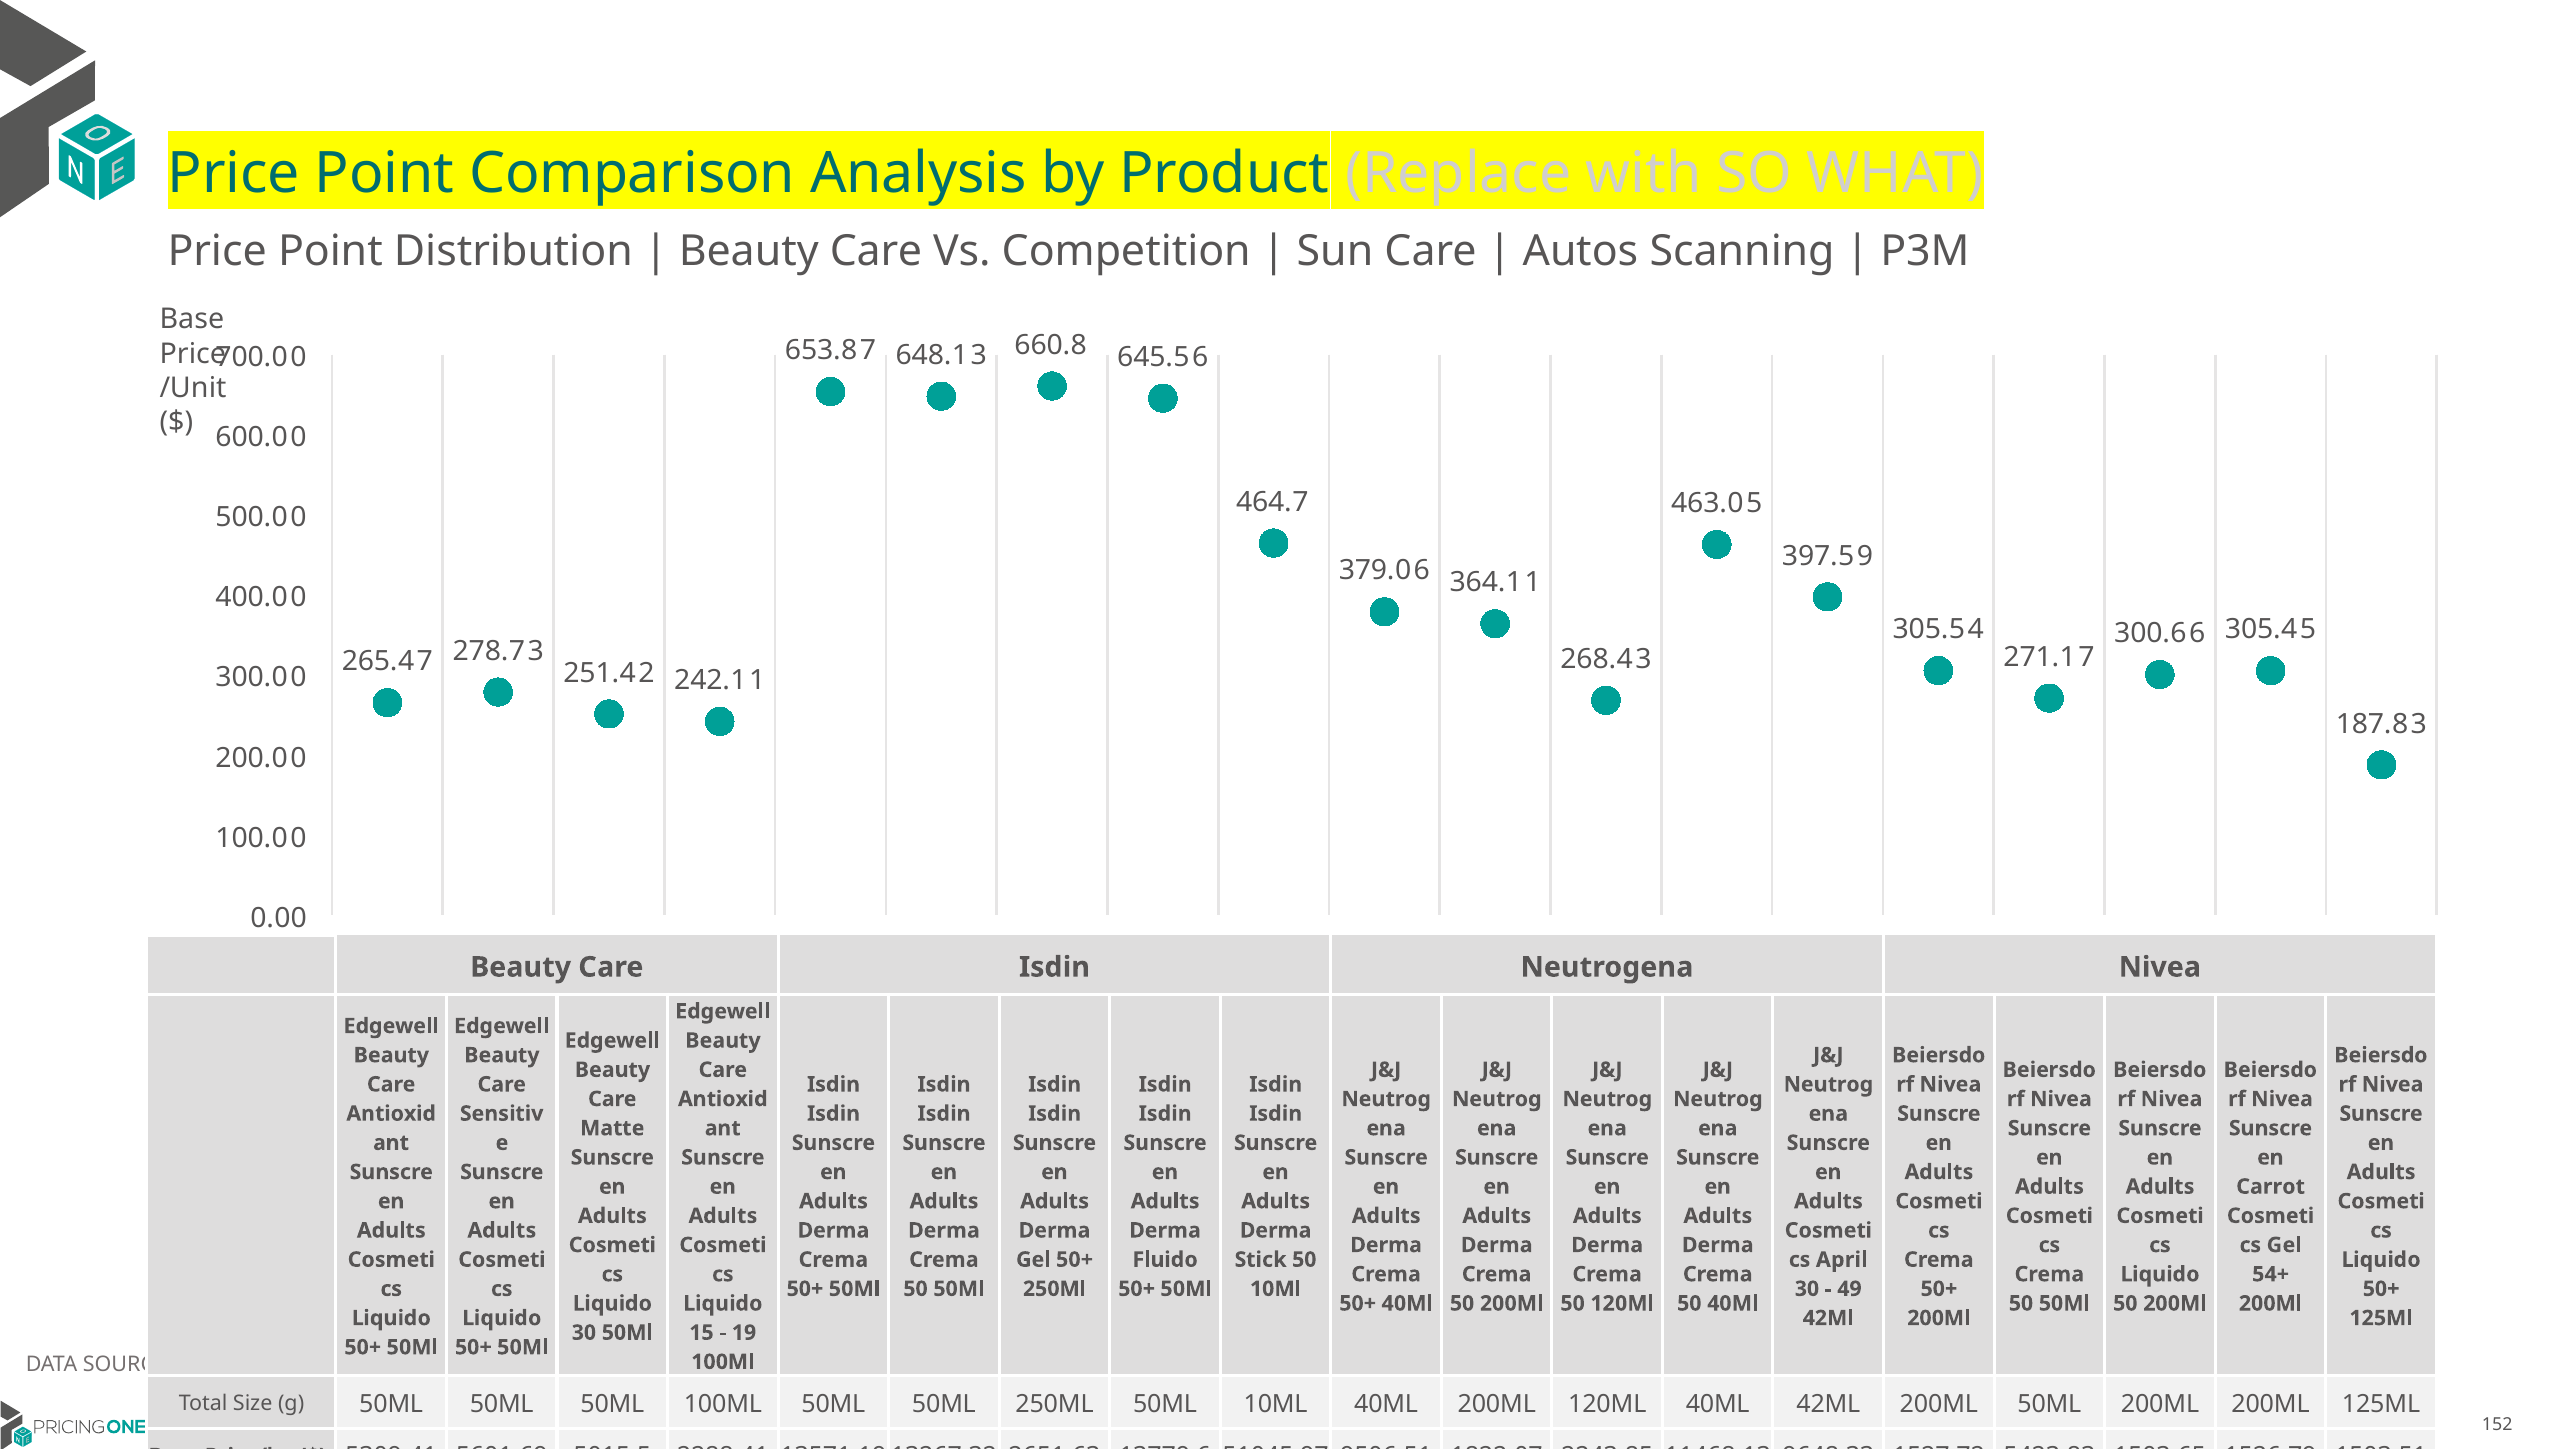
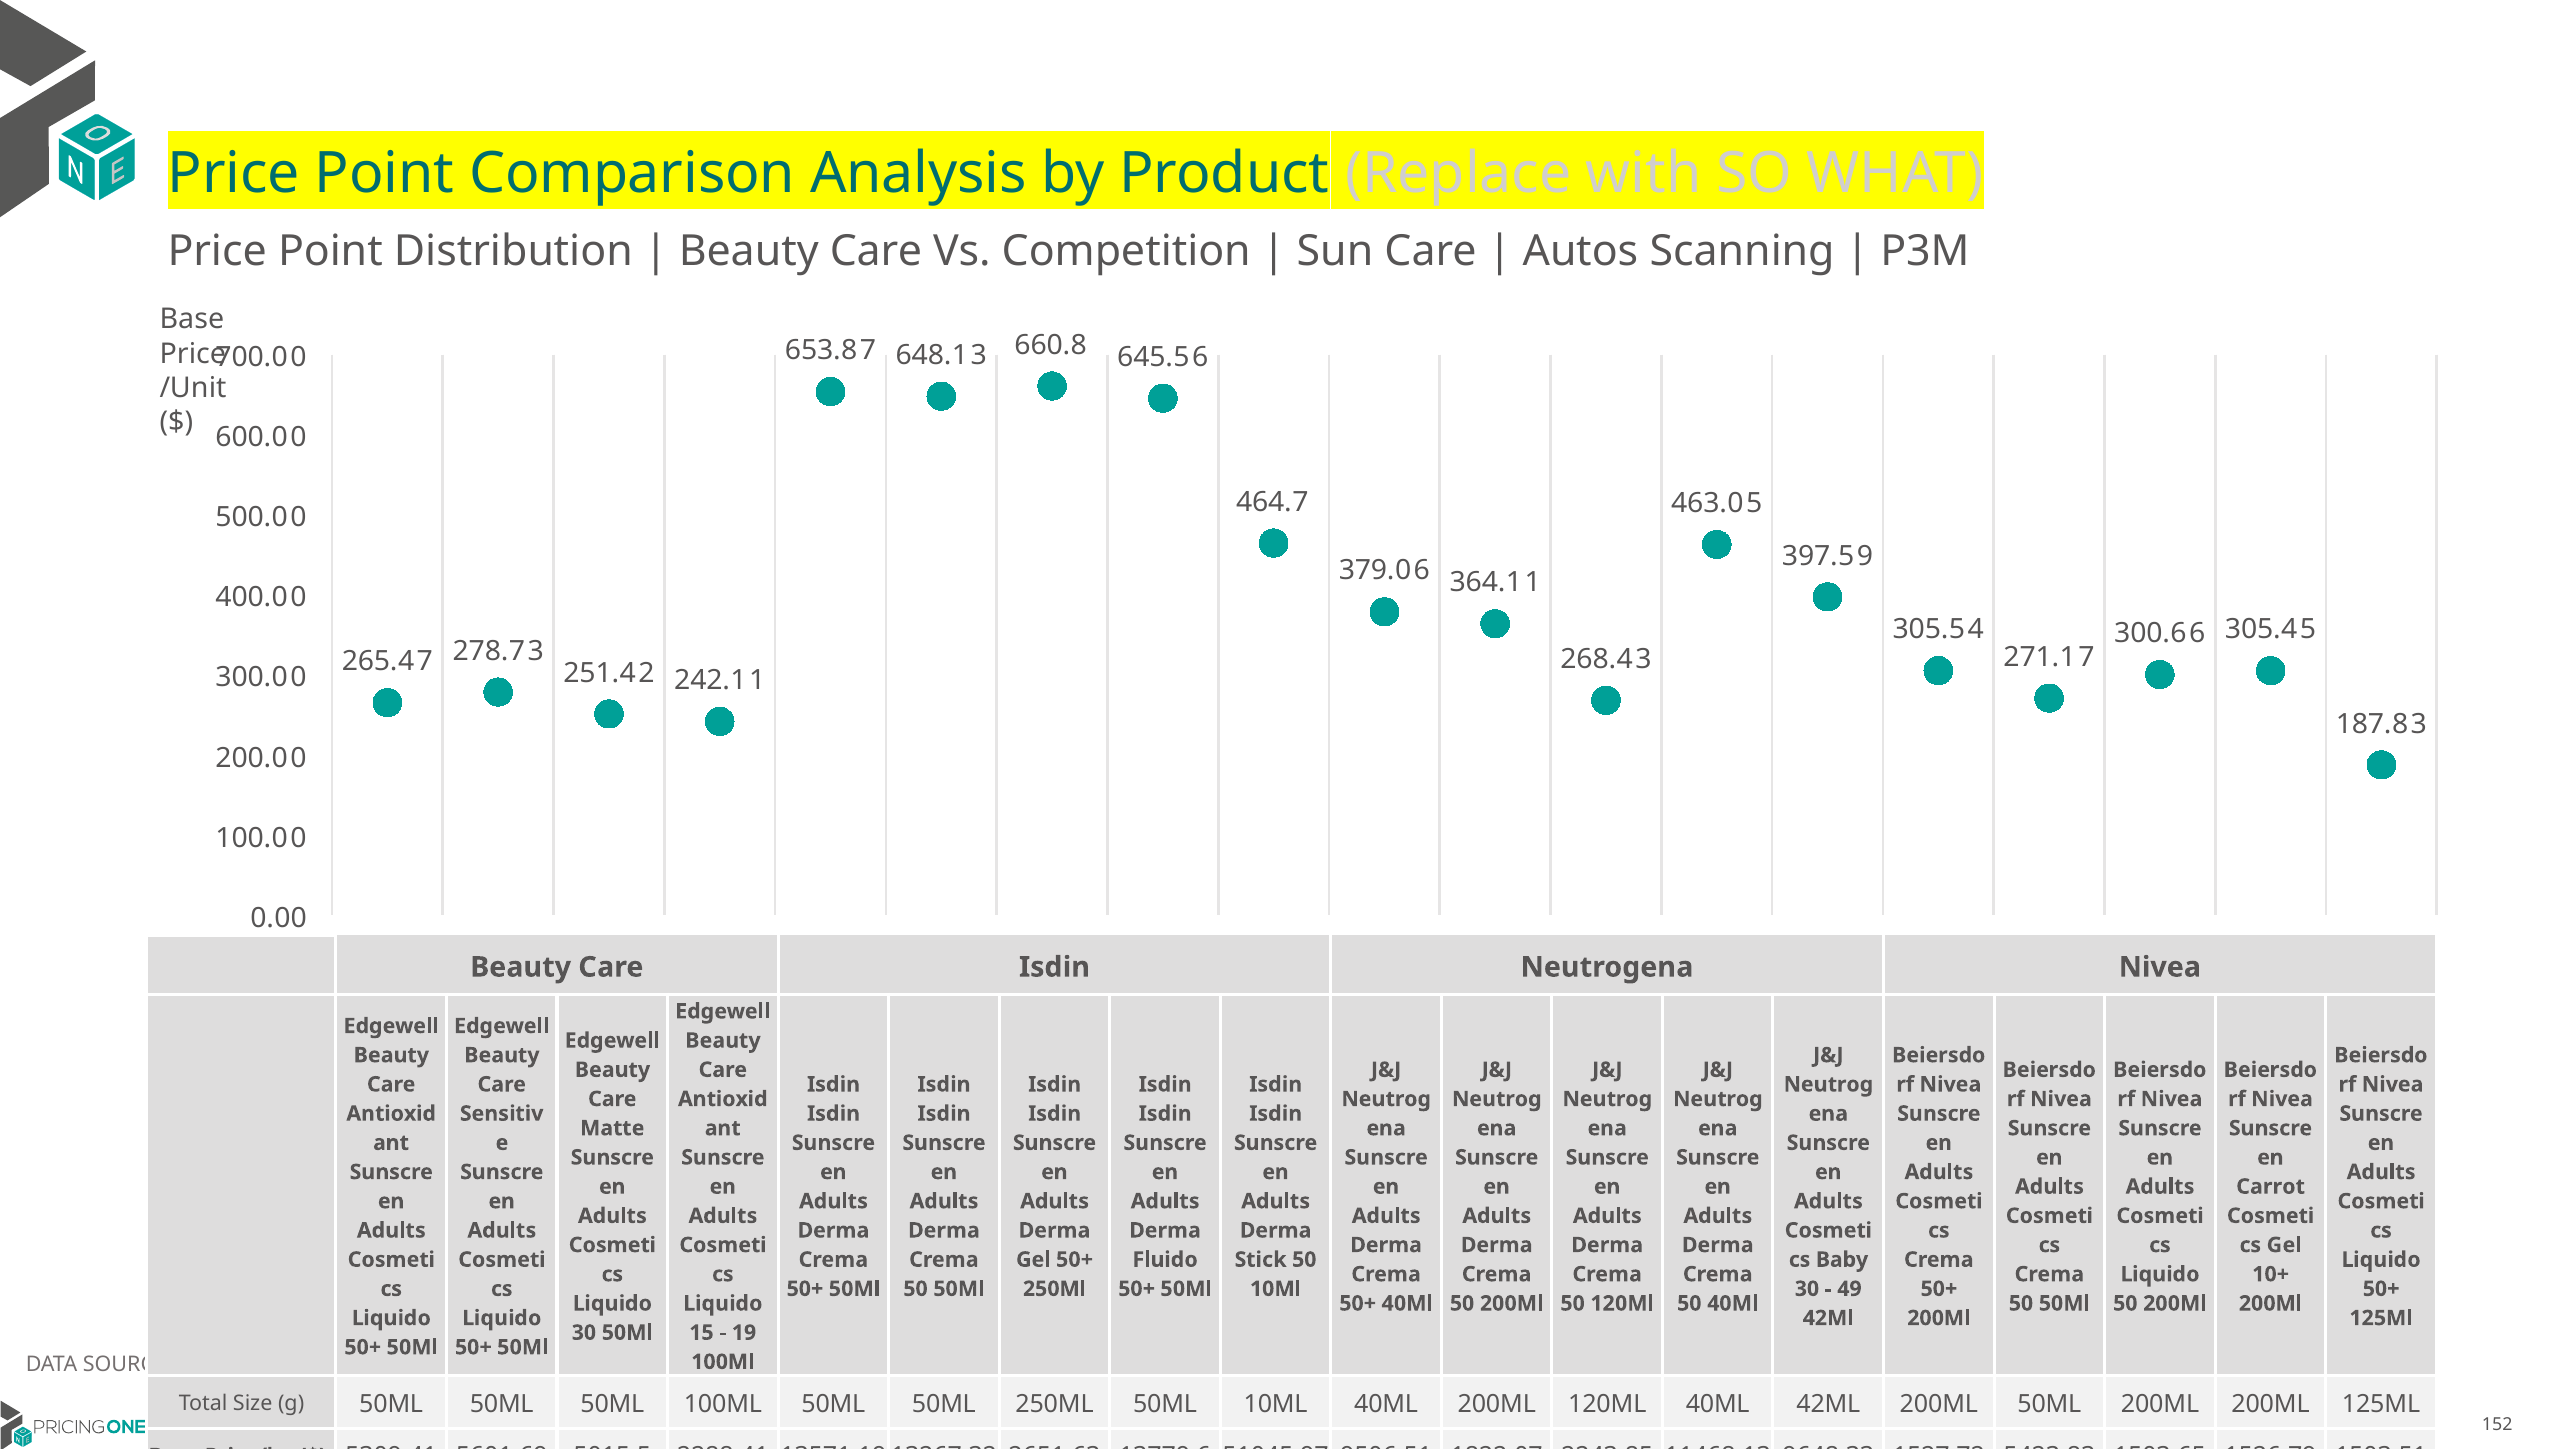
April: April -> Baby (1842, 1260)
54+: 54+ -> 10+ (2271, 1274)
